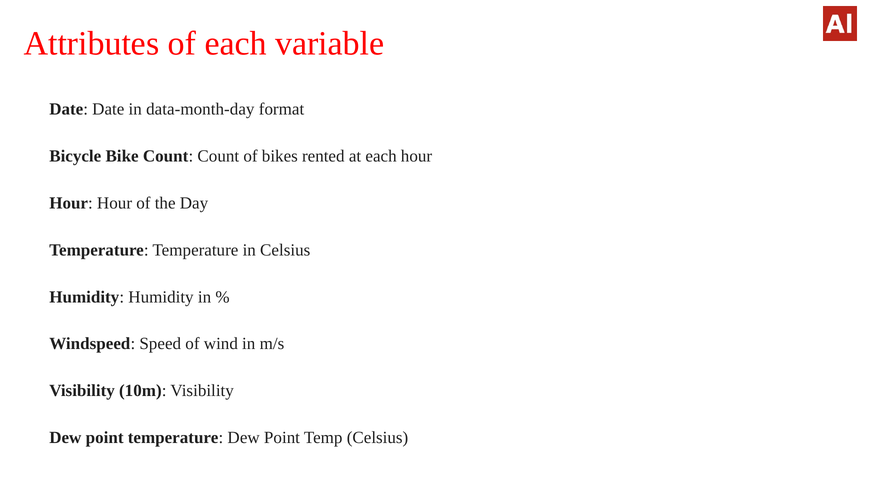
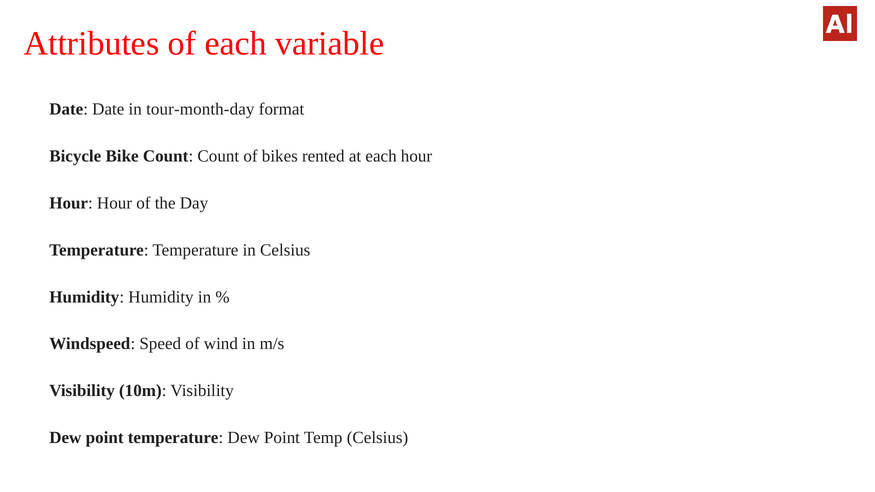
data-month-day: data-month-day -> tour-month-day (200, 109)
